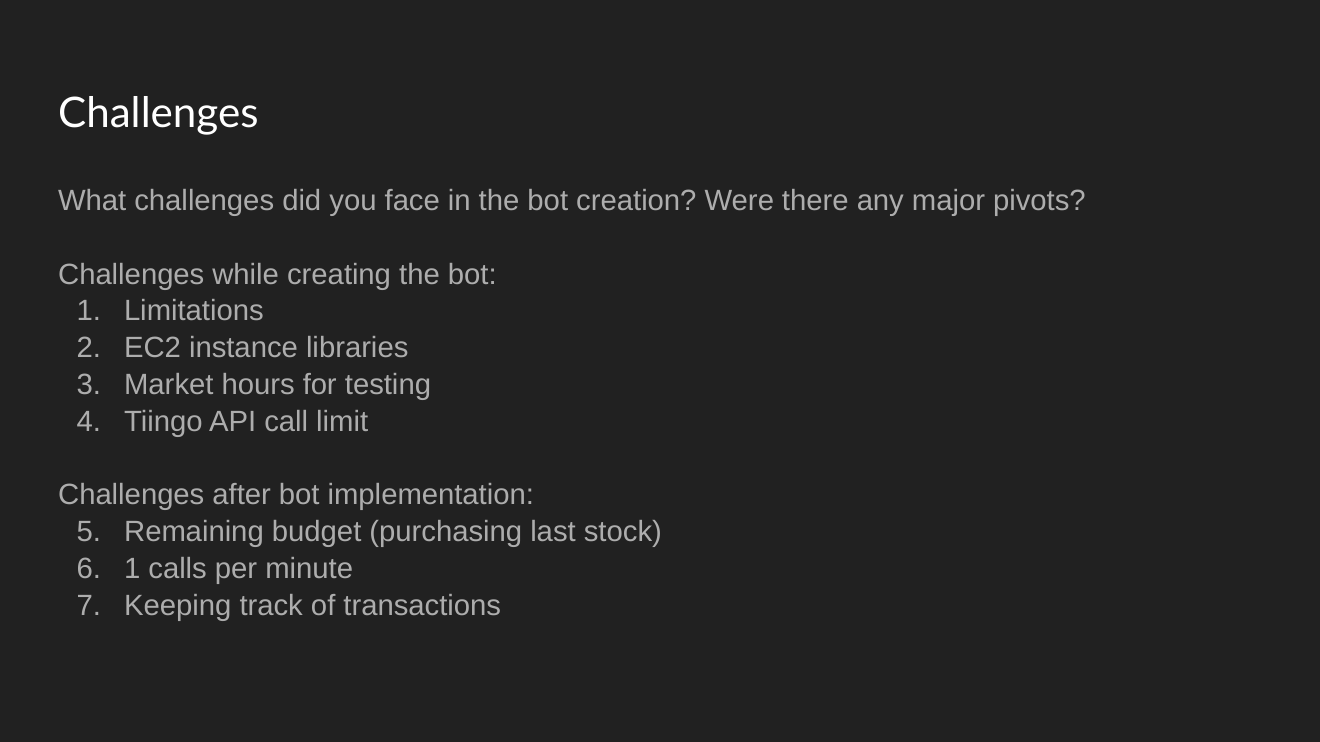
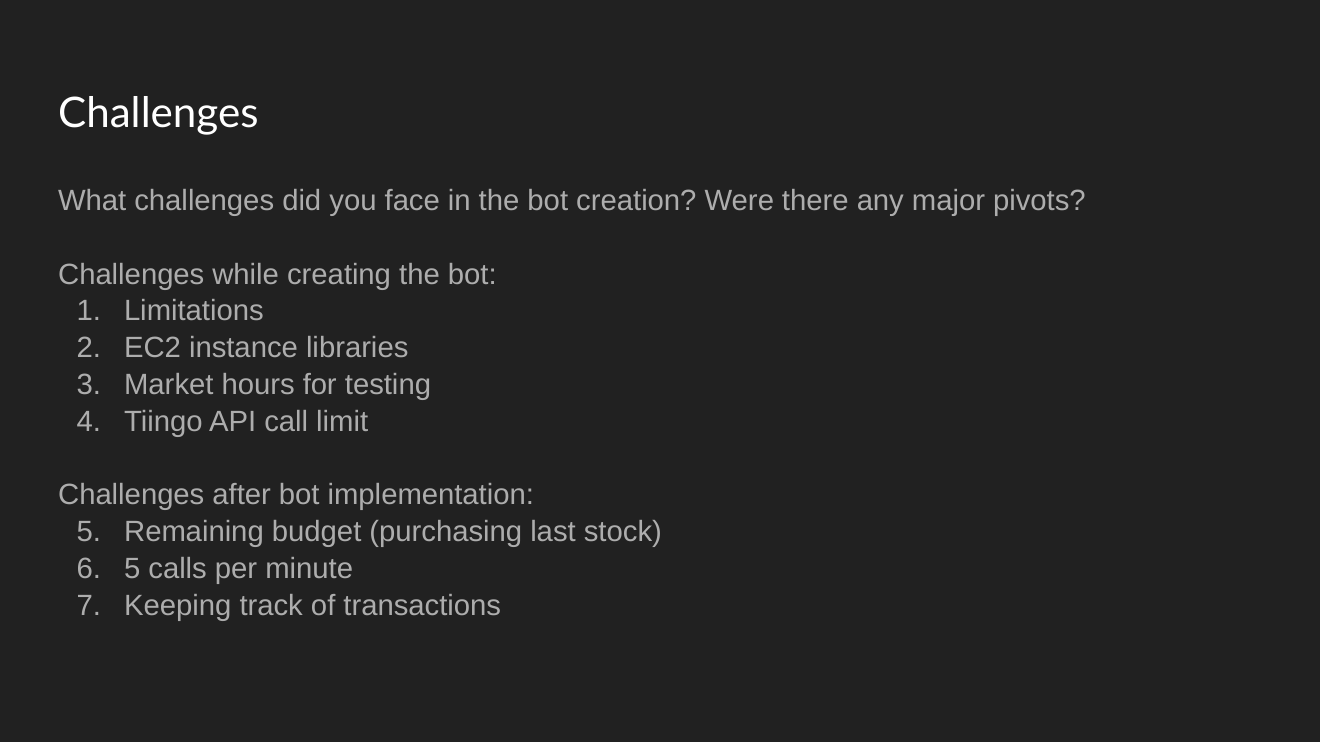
1: 1 -> 5 (132, 569)
